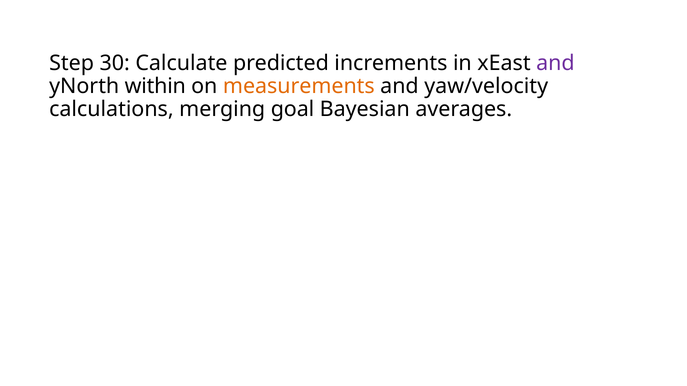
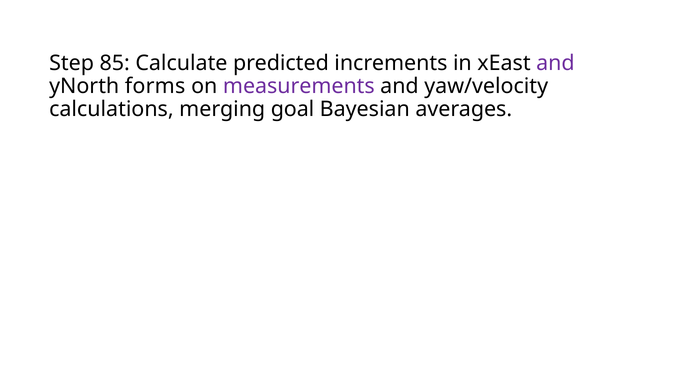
30: 30 -> 85 (115, 63)
within: within -> forms (155, 86)
measurements colour: orange -> purple (299, 86)
